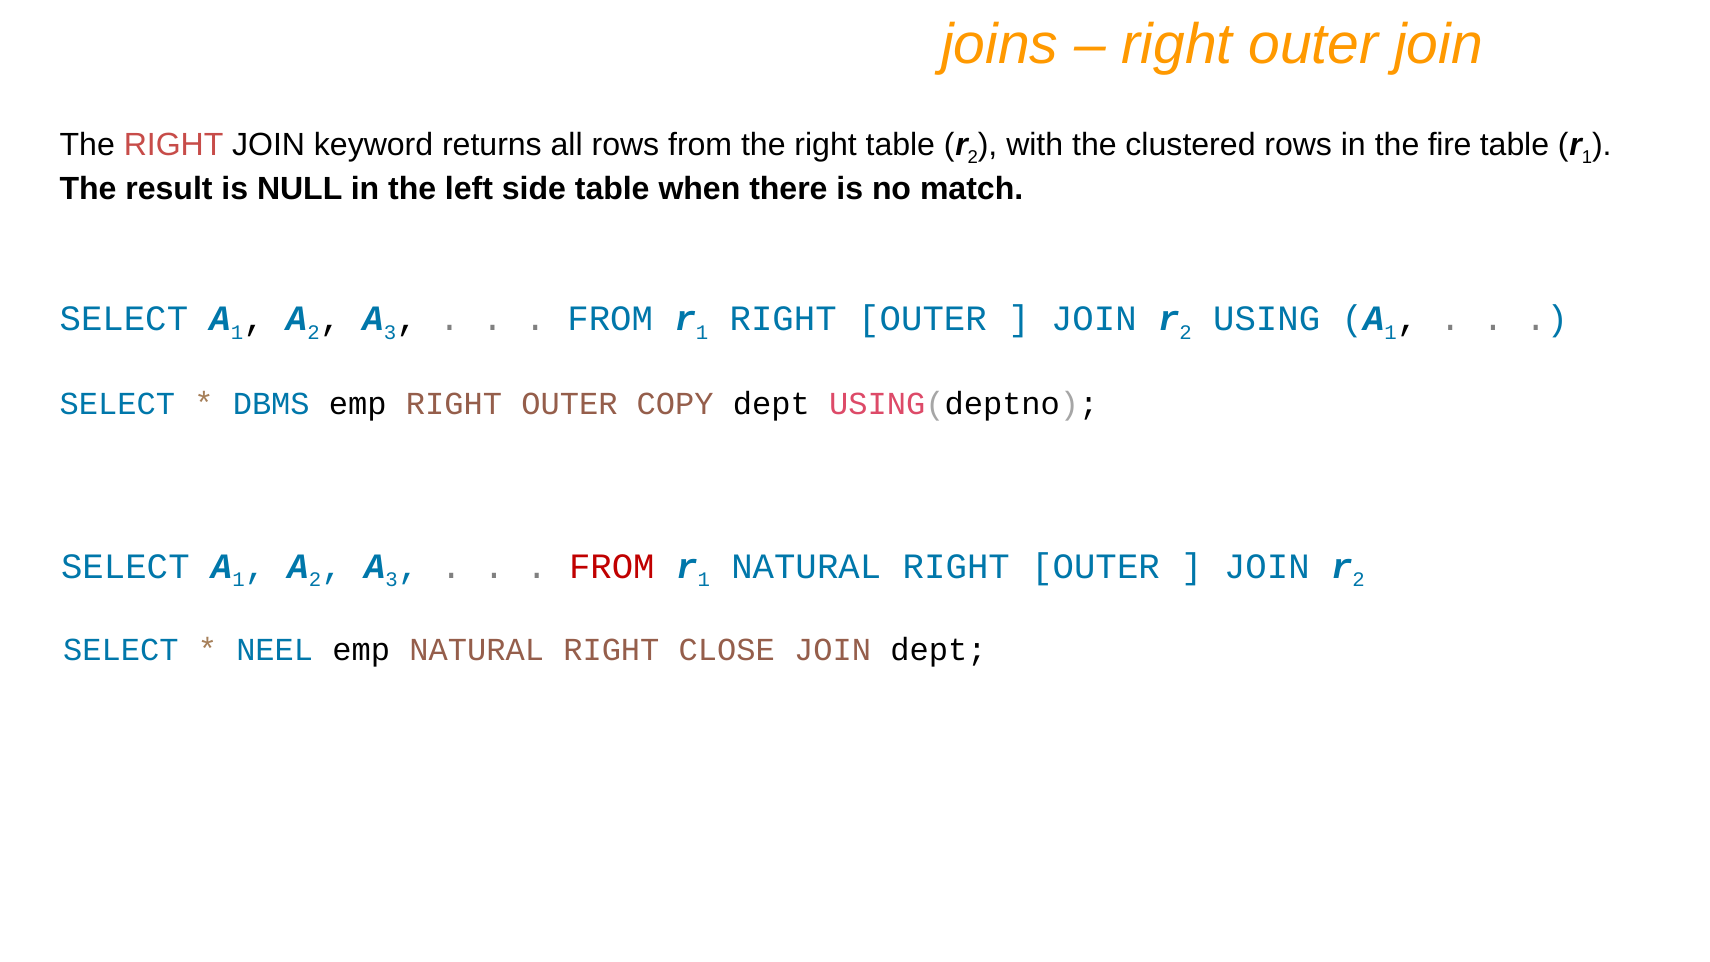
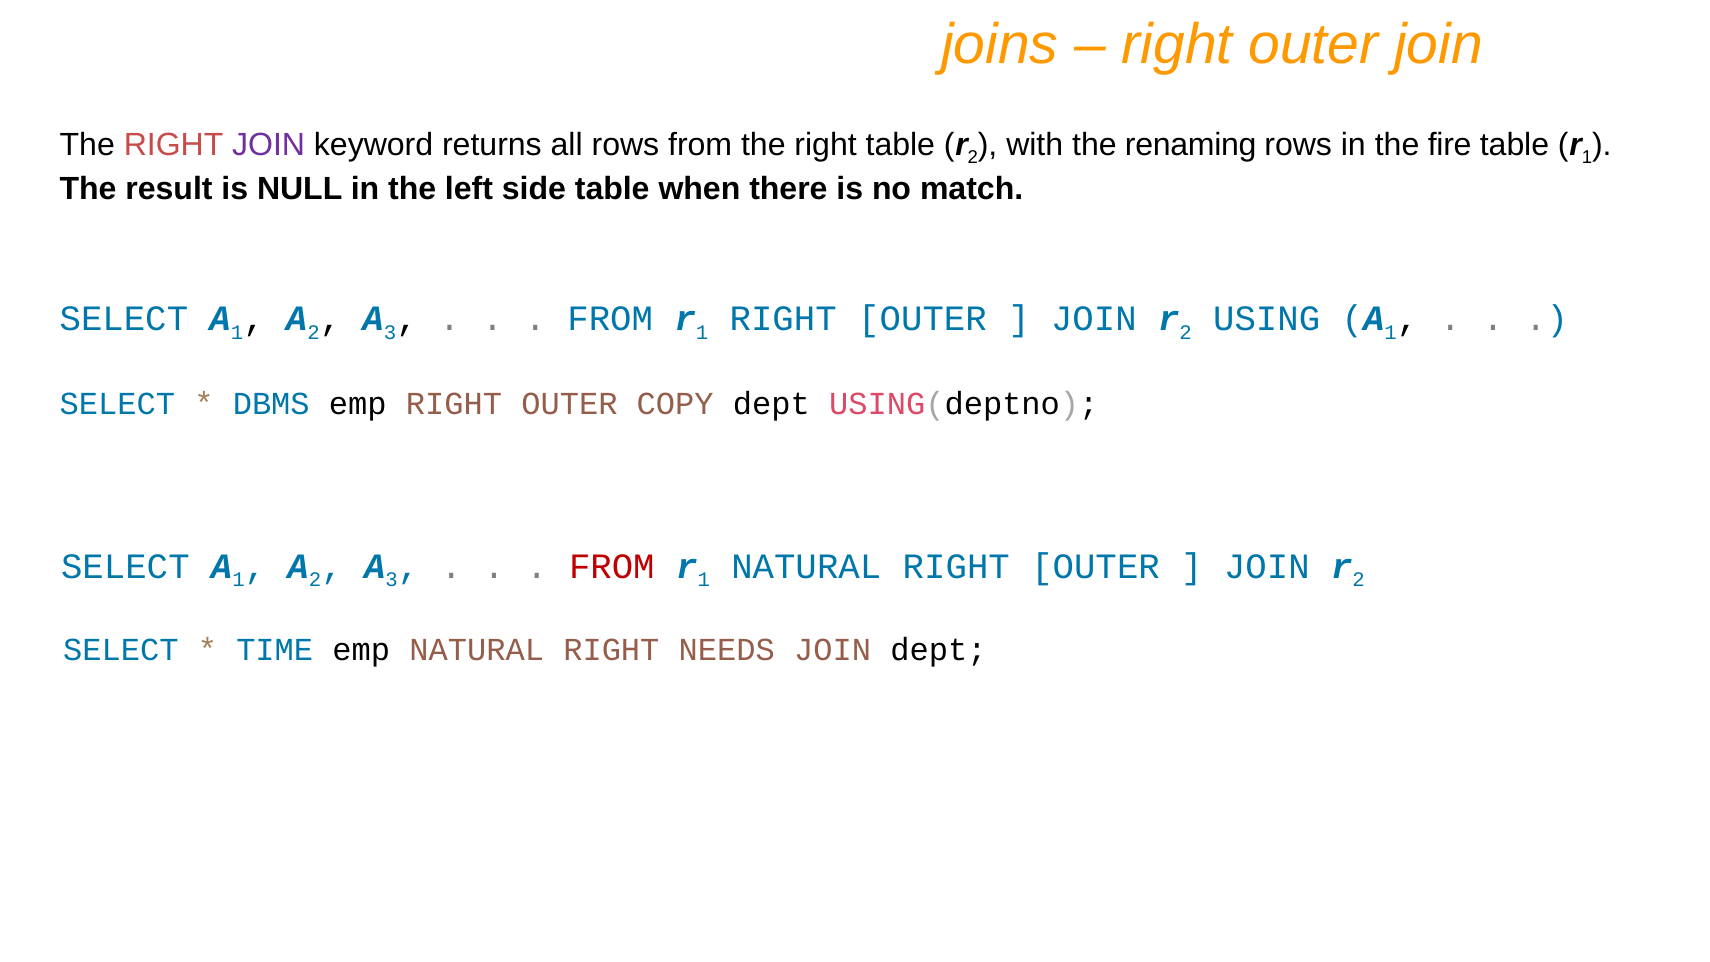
JOIN colour: black -> purple (269, 145)
clustered: clustered -> renaming (1191, 145)
NEEL: NEEL -> TIME (275, 650)
CLOSE: CLOSE -> NEEDS (727, 650)
